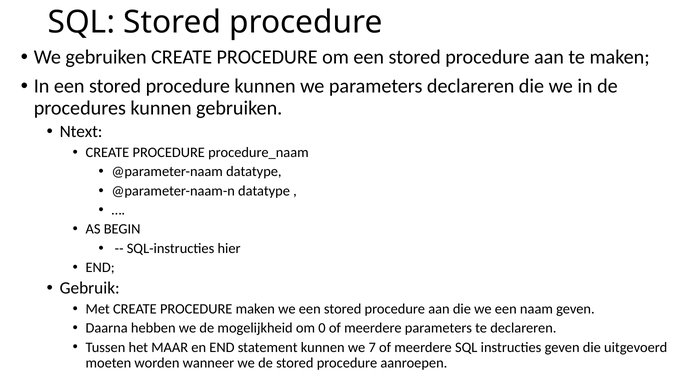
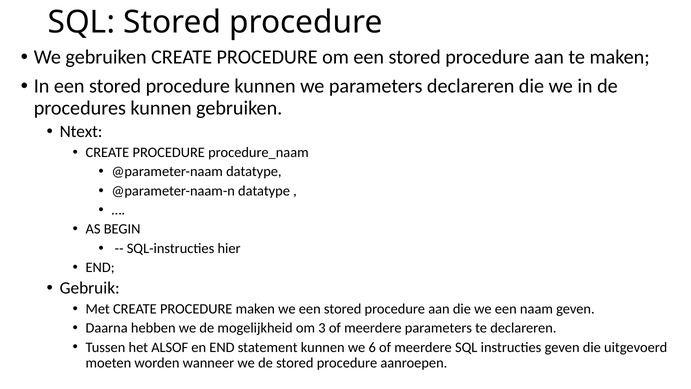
0: 0 -> 3 (322, 328)
MAAR: MAAR -> ALSOF (170, 347)
7: 7 -> 6 (372, 347)
